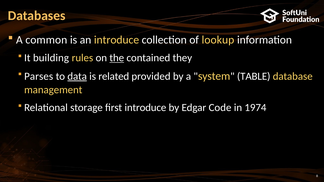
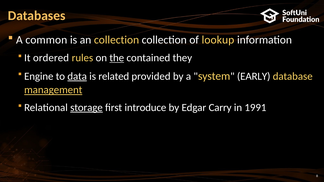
an introduce: introduce -> collection (117, 40)
building: building -> ordered (51, 58)
Parses: Parses -> Engine (39, 76)
TABLE: TABLE -> EARLY (254, 76)
management underline: none -> present (53, 90)
storage underline: none -> present (86, 108)
Code: Code -> Carry (220, 108)
1974: 1974 -> 1991 (255, 108)
